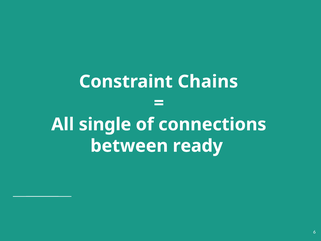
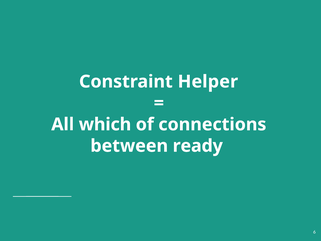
Chains: Chains -> Helper (208, 82)
single: single -> which (105, 124)
